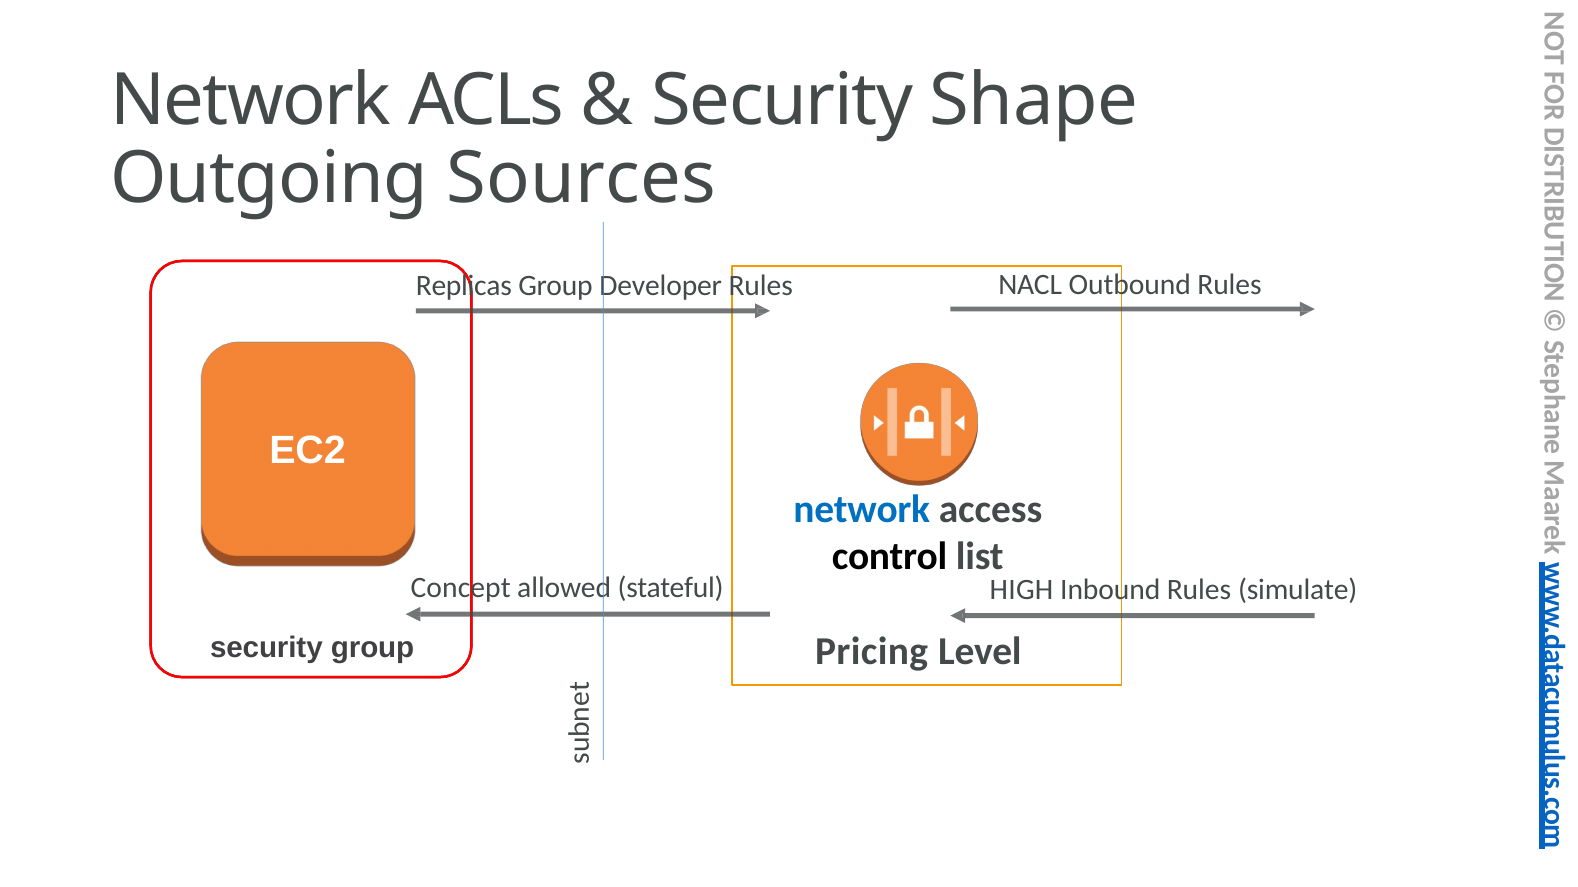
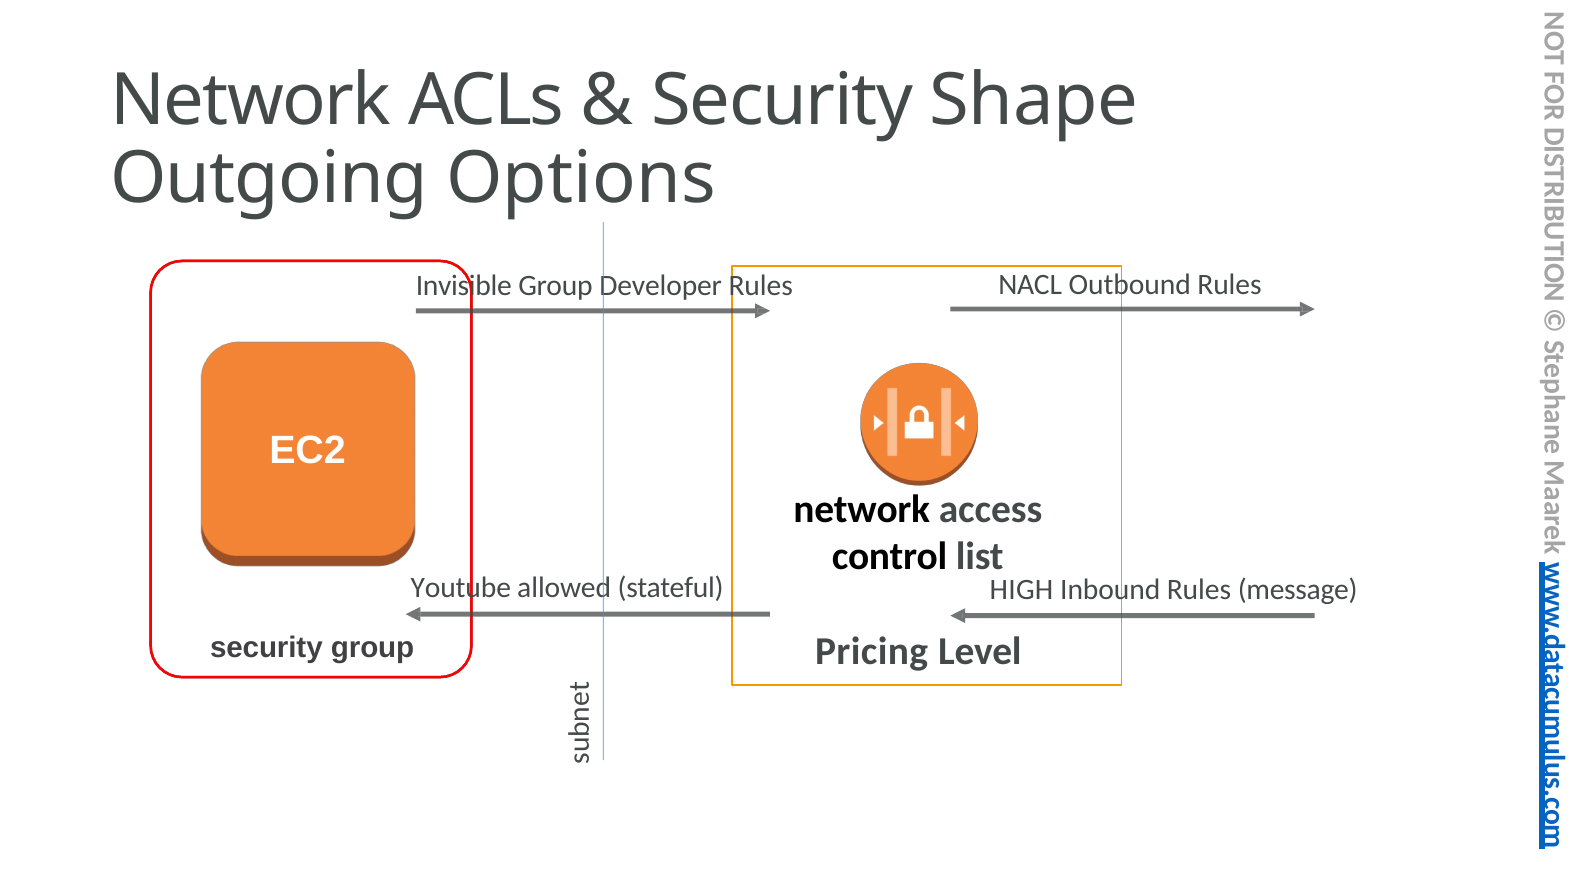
Sources: Sources -> Options (581, 178)
Replicas: Replicas -> Invisible (464, 286)
network colour: blue -> black (862, 510)
Concept: Concept -> Youtube (461, 588)
simulate: simulate -> message (1298, 591)
